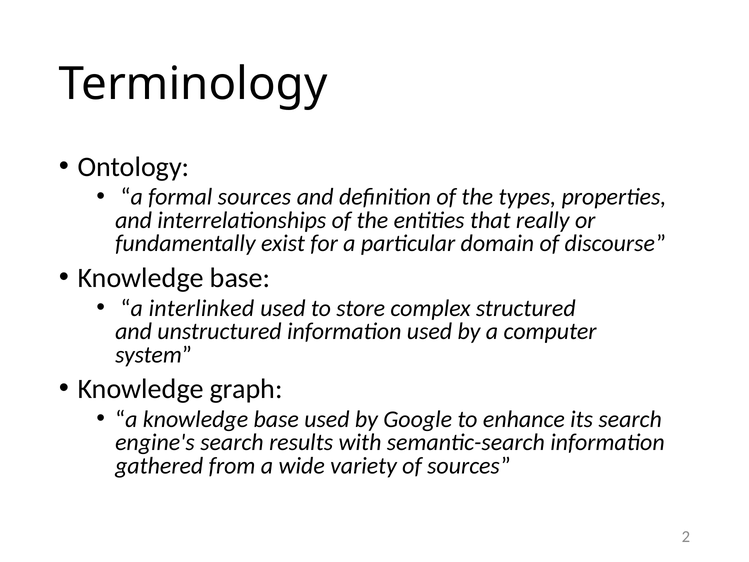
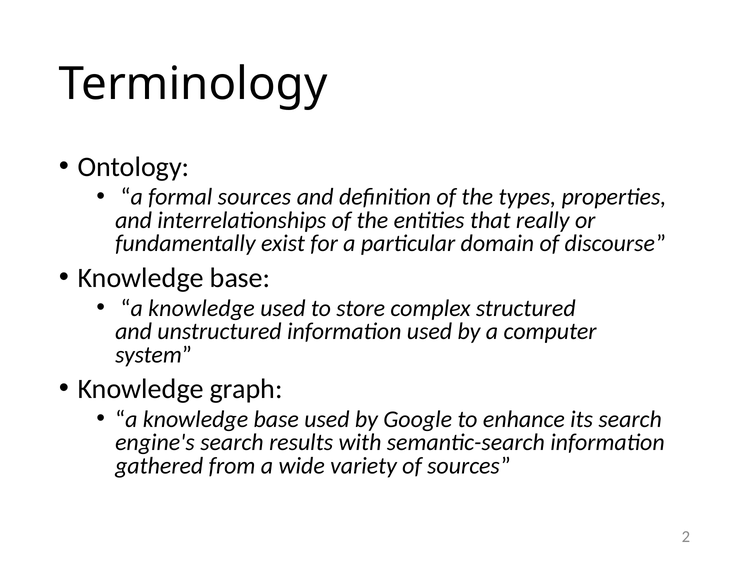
interlinked: interlinked -> knowledge (201, 308)
